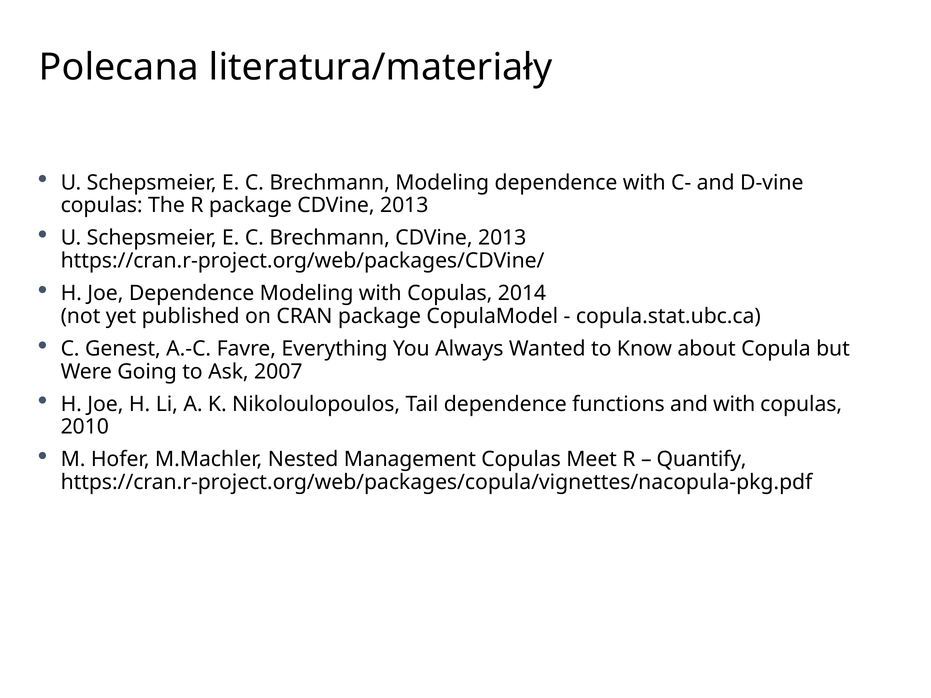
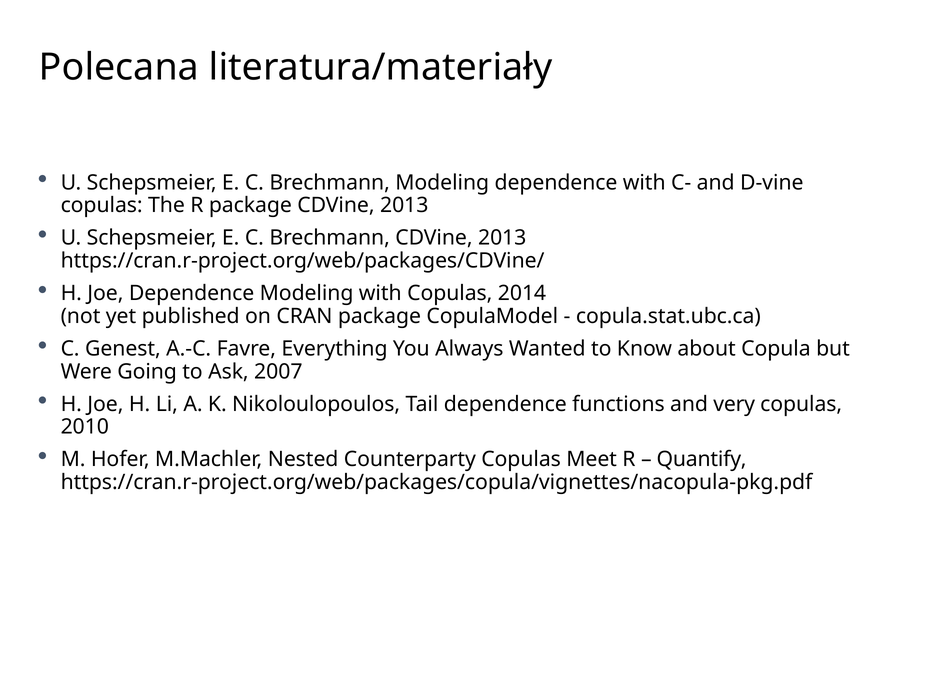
and with: with -> very (734, 404)
Management: Management -> Counterparty (410, 460)
